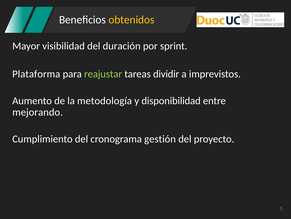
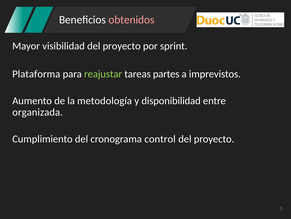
obtenidos colour: yellow -> pink (131, 20)
visibilidad del duración: duración -> proyecto (122, 46)
dividir: dividir -> partes (166, 74)
mejorando: mejorando -> organizada (38, 112)
gestión: gestión -> control (160, 139)
